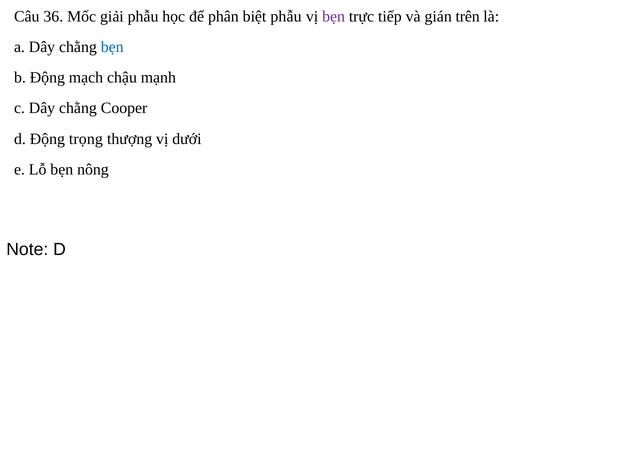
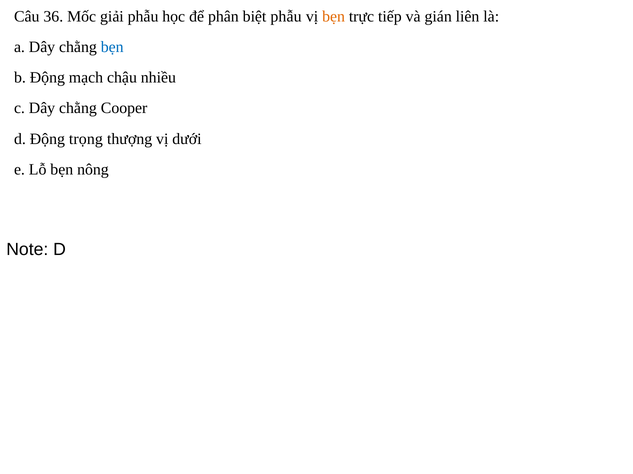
bẹn colour: purple -> orange (334, 17)
trên: trên -> liên (468, 17)
mạnh: mạnh -> nhiều (158, 78)
